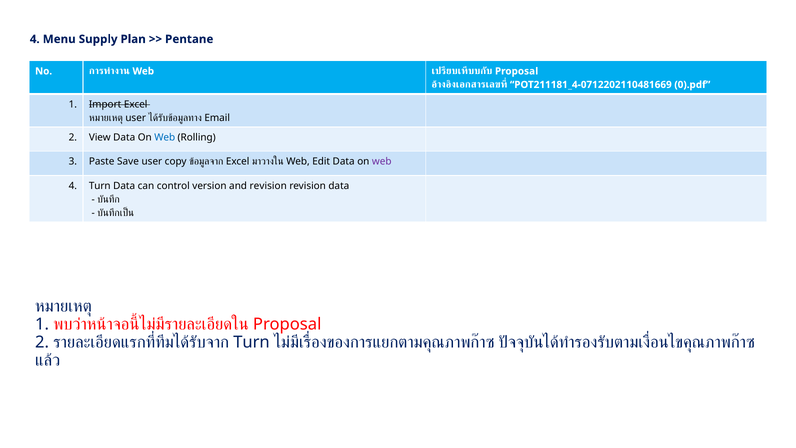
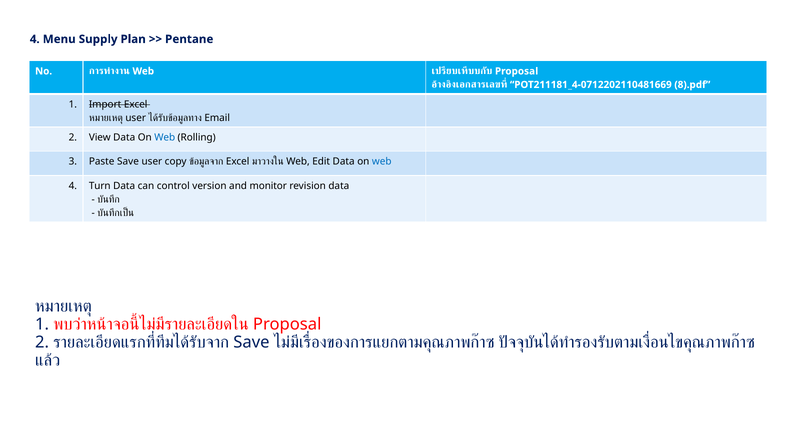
0).pdf: 0).pdf -> 8).pdf (692, 85)
web colour: purple -> blue (382, 161)
and revision: revision -> monitor (268, 186)
Turn: Turn -> Save (251, 342)
